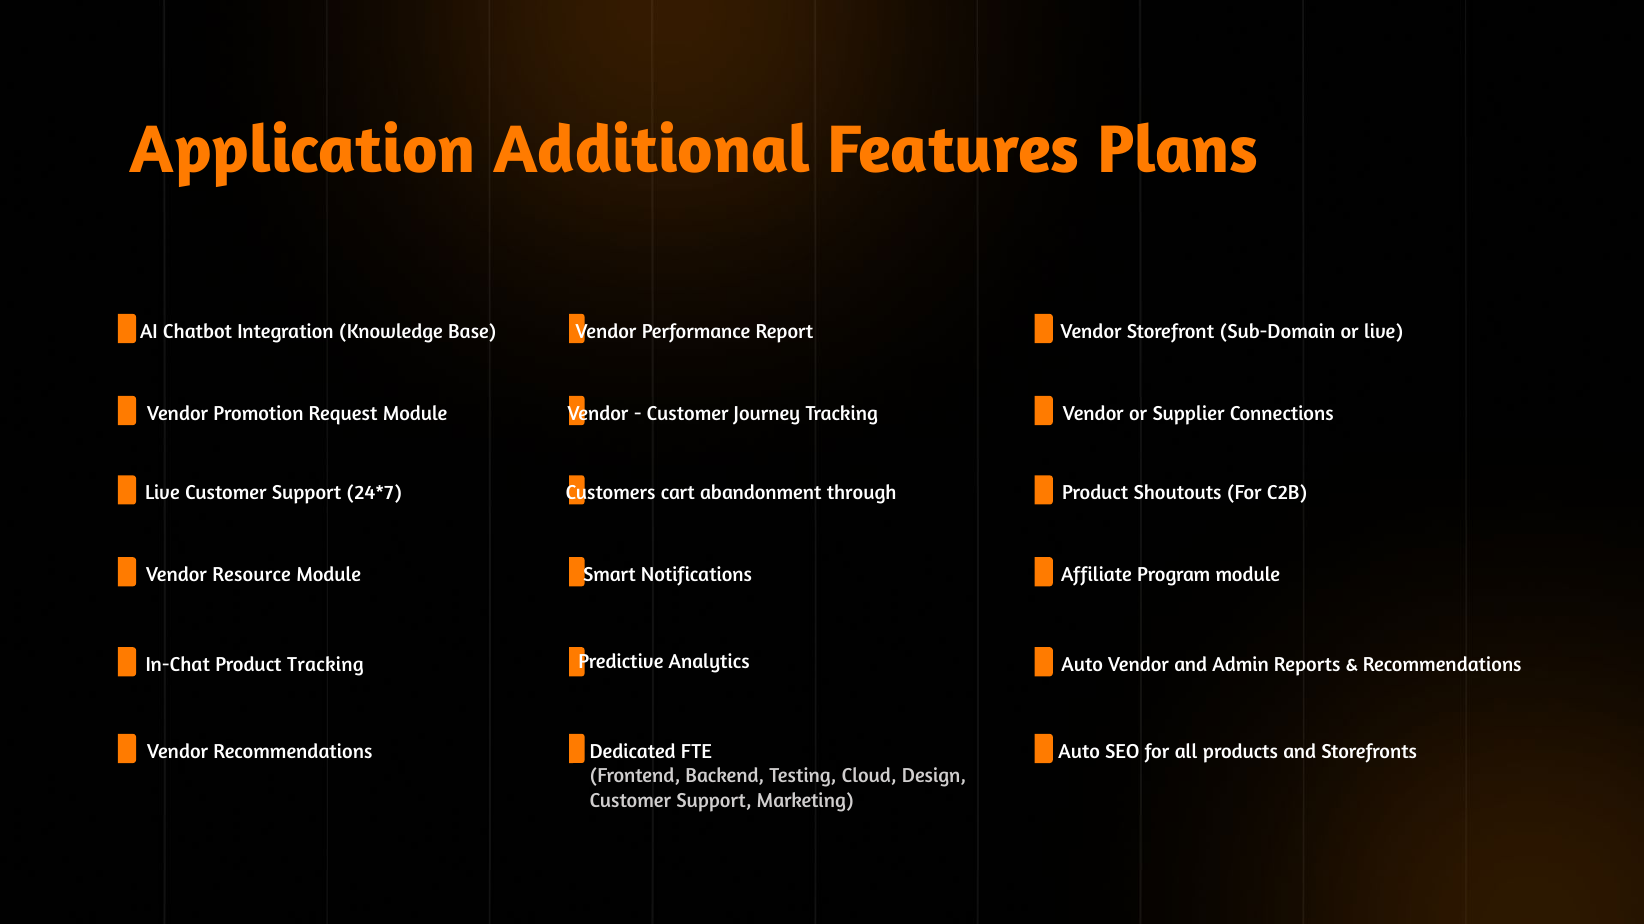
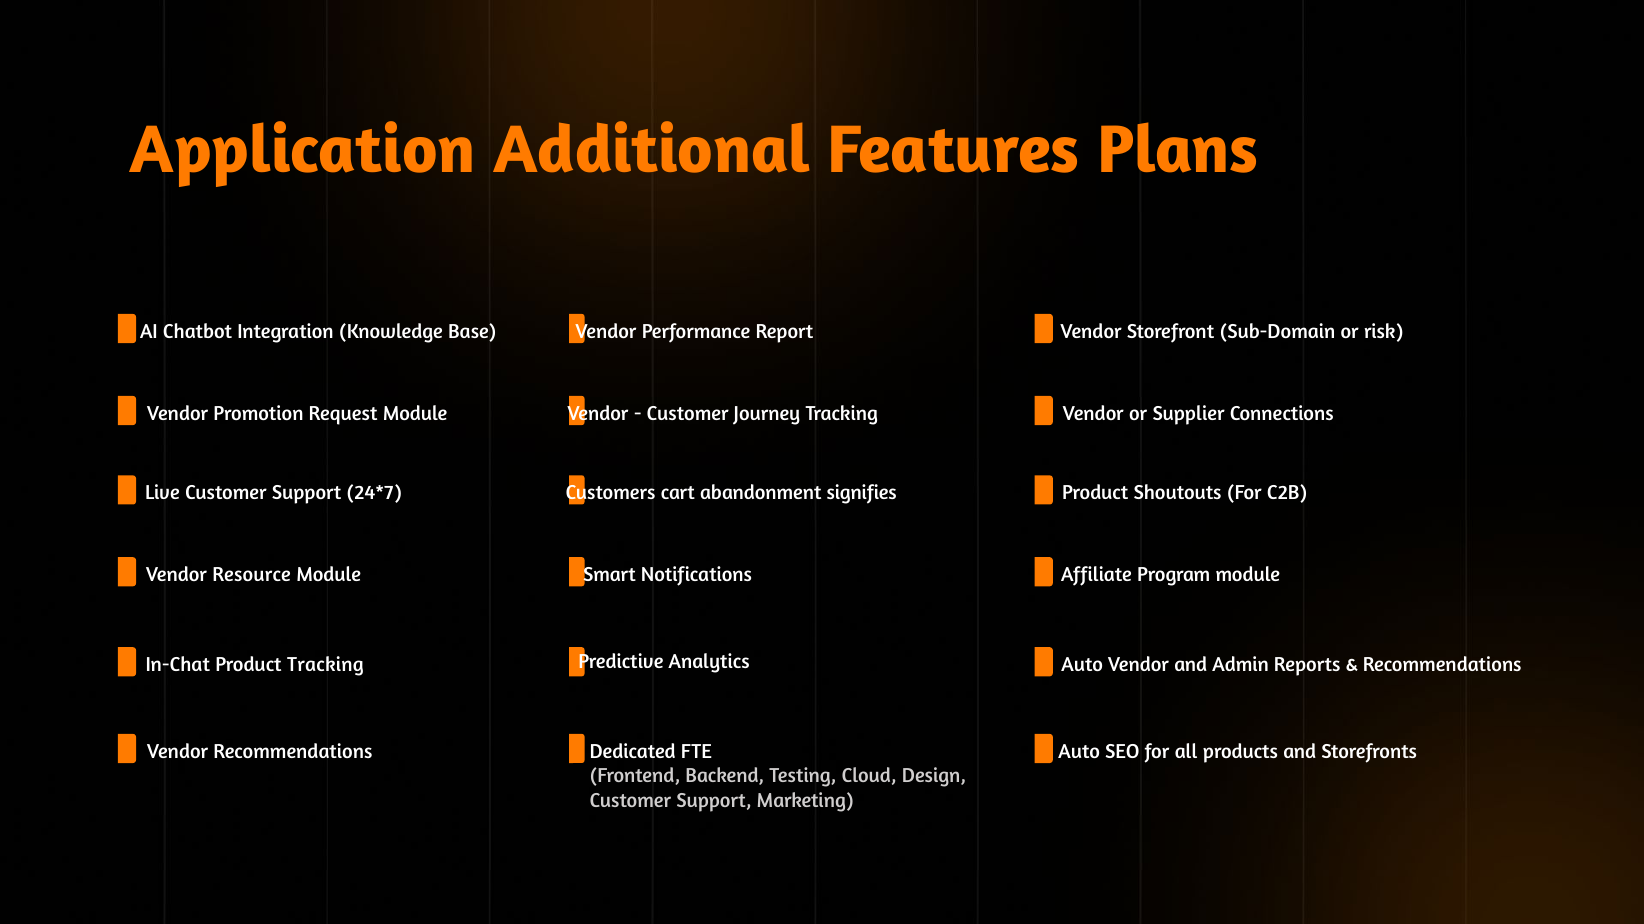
or live: live -> risk (1384, 332)
through: through -> signifies (862, 493)
